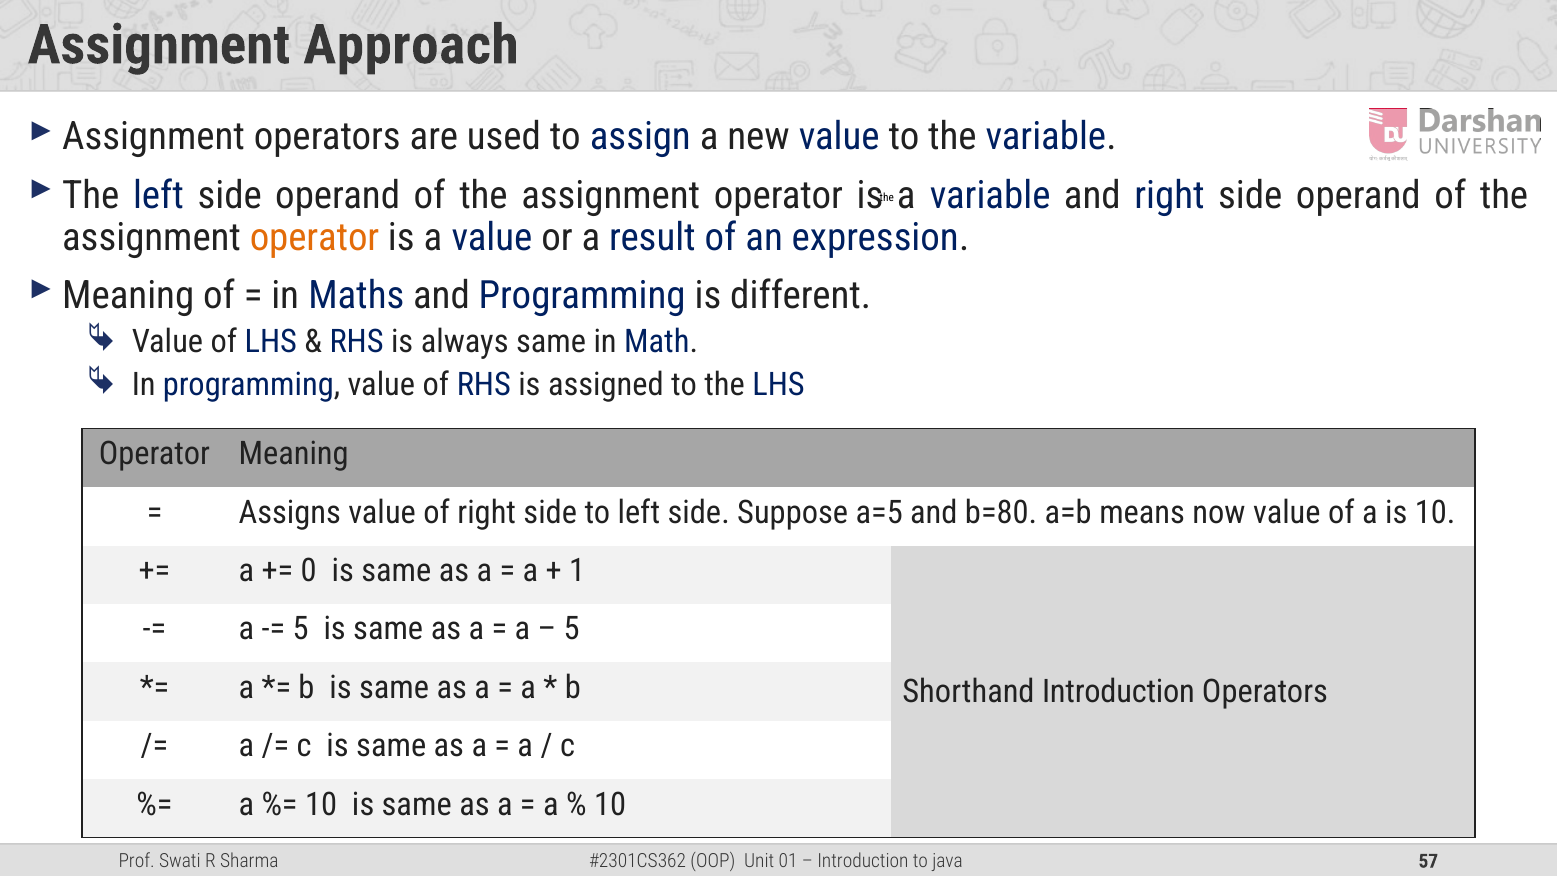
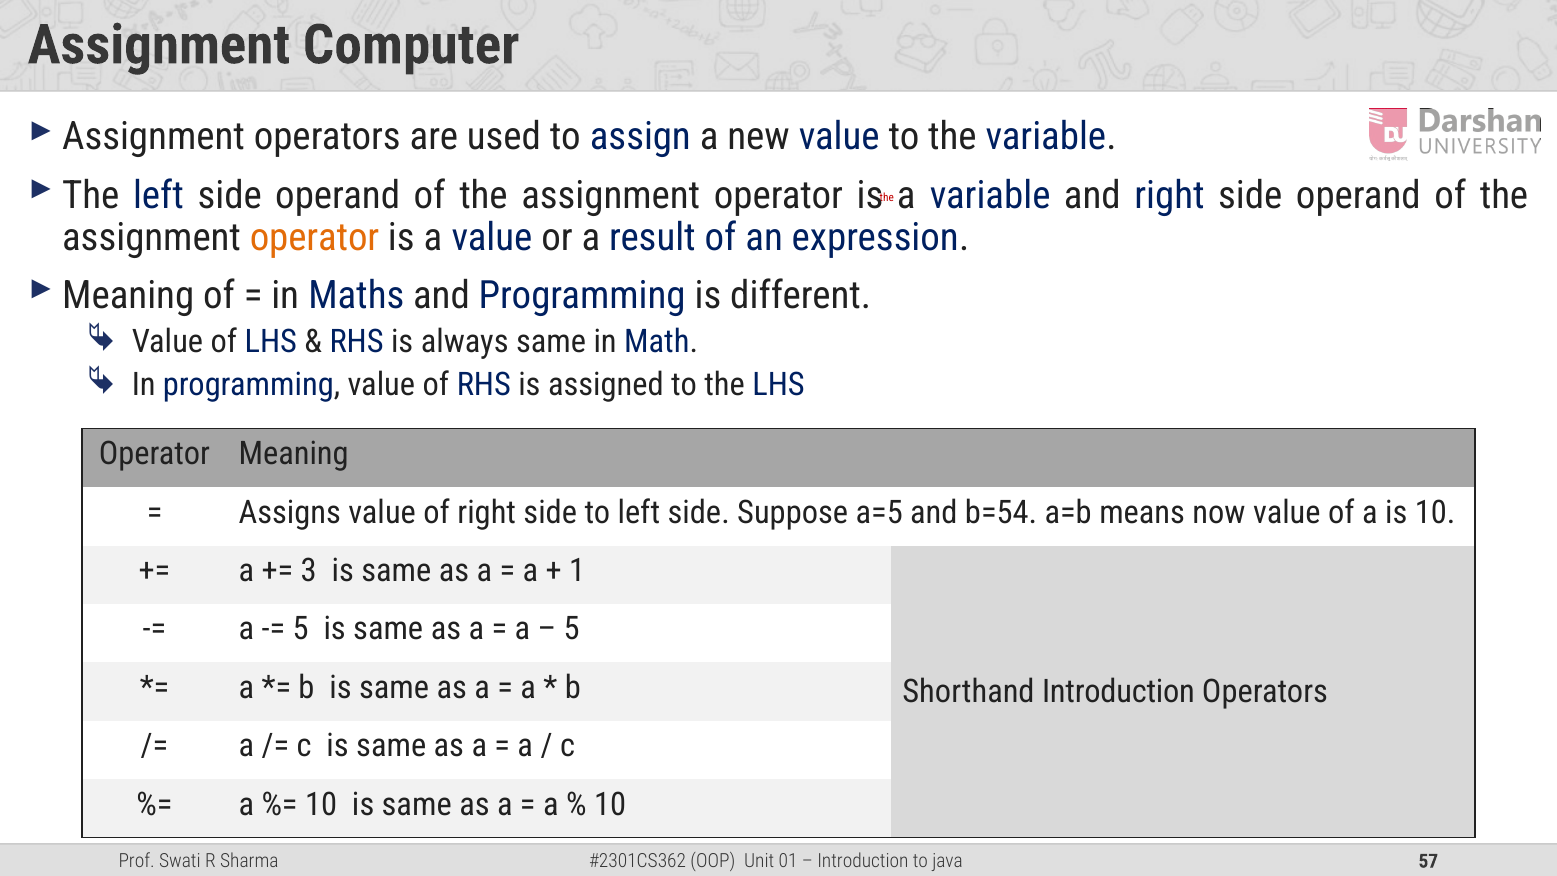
Approach: Approach -> Computer (411, 45)
the colour: black -> red (887, 198)
b=80: b=80 -> b=54 (1001, 512)
0: 0 -> 3 (309, 571)
